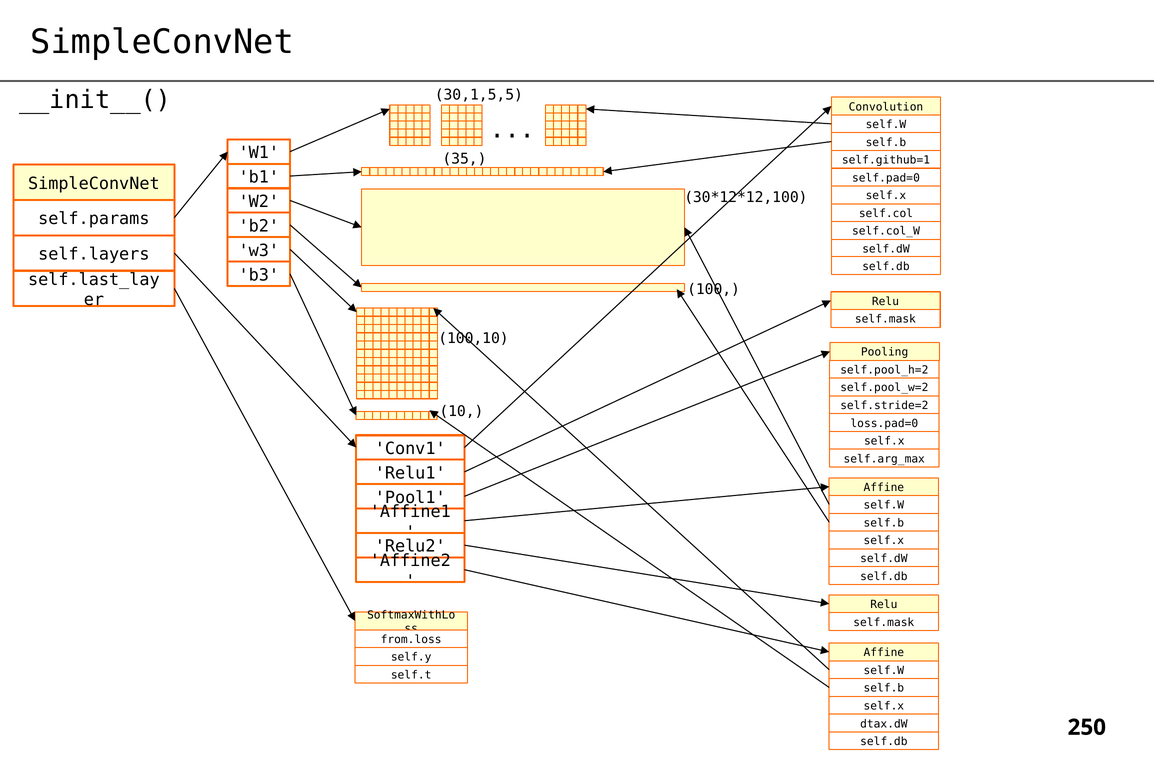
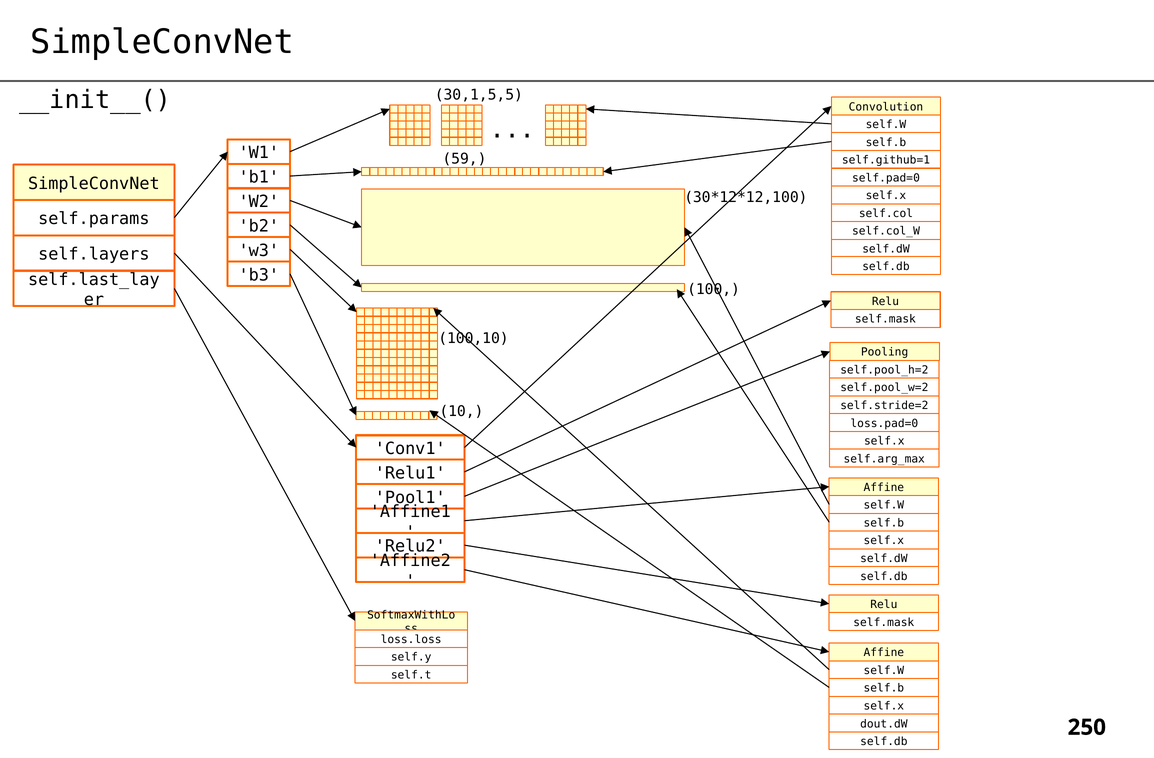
35: 35 -> 59 (464, 159)
from.loss: from.loss -> loss.loss (411, 639)
dtax.dW: dtax.dW -> dout.dW (884, 724)
